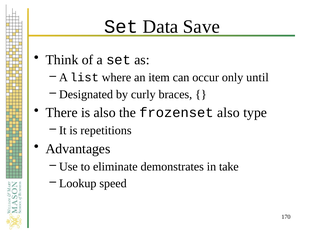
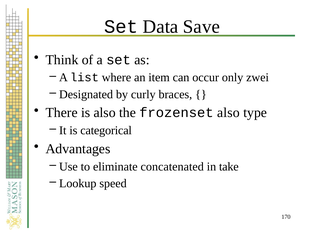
until: until -> zwei (258, 77)
repetitions: repetitions -> categorical (106, 130)
demonstrates: demonstrates -> concatenated (172, 166)
